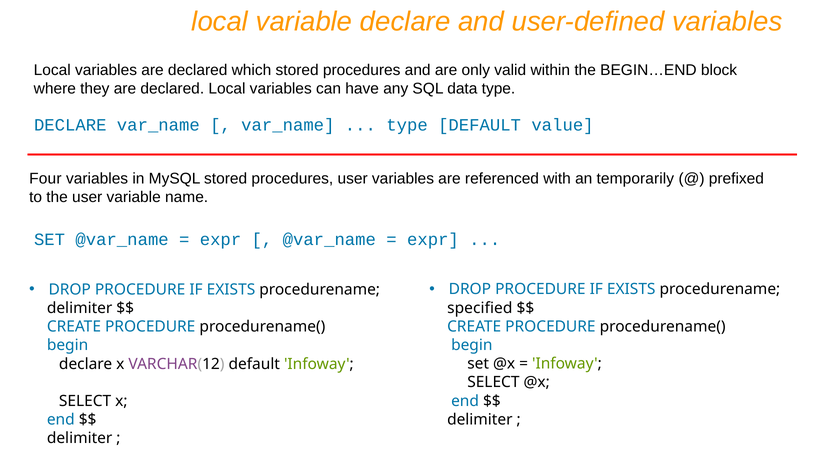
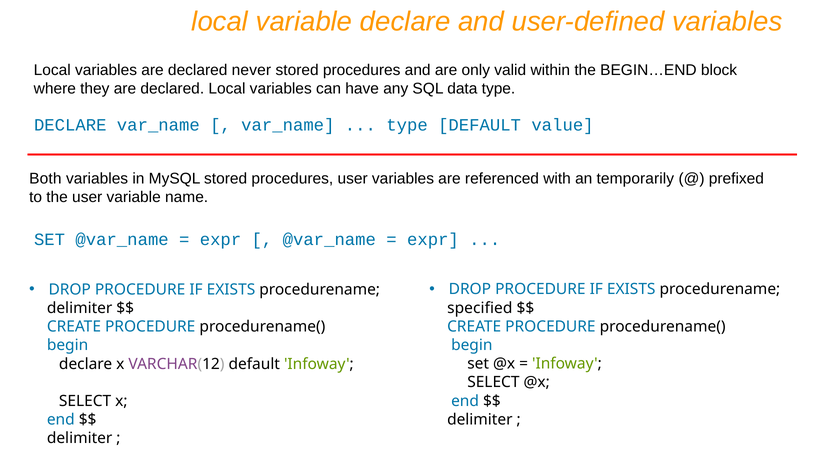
which: which -> never (251, 70)
Four: Four -> Both (45, 179)
